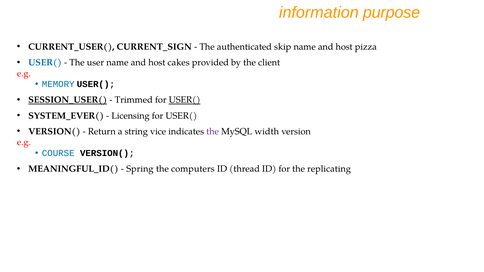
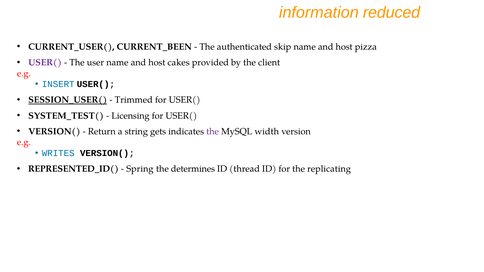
purpose: purpose -> reduced (392, 13)
CURRENT_SIGN: CURRENT_SIGN -> CURRENT_BEEN (154, 47)
USER( colour: blue -> purple (45, 63)
MEMORY: MEMORY -> INSERT (58, 84)
USER( underline: present -> none (185, 100)
SYSTEM_EVER(: SYSTEM_EVER( -> SYSTEM_TEST( (66, 116)
vice: vice -> gets (158, 132)
COURSE: COURSE -> WRITES (58, 153)
MEANINGFUL_ID(: MEANINGFUL_ID( -> REPRESENTED_ID( (73, 169)
computers: computers -> determines (193, 169)
